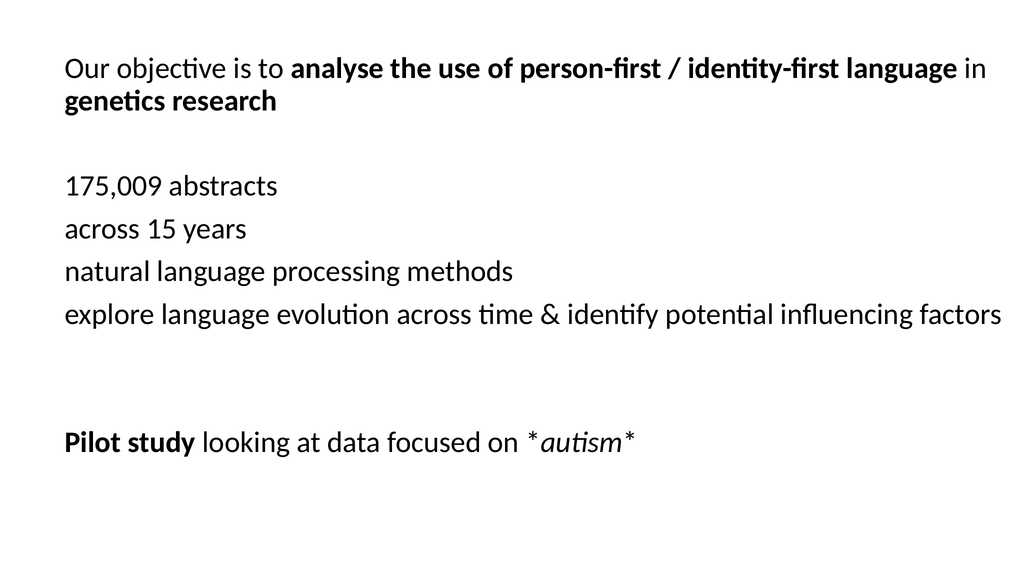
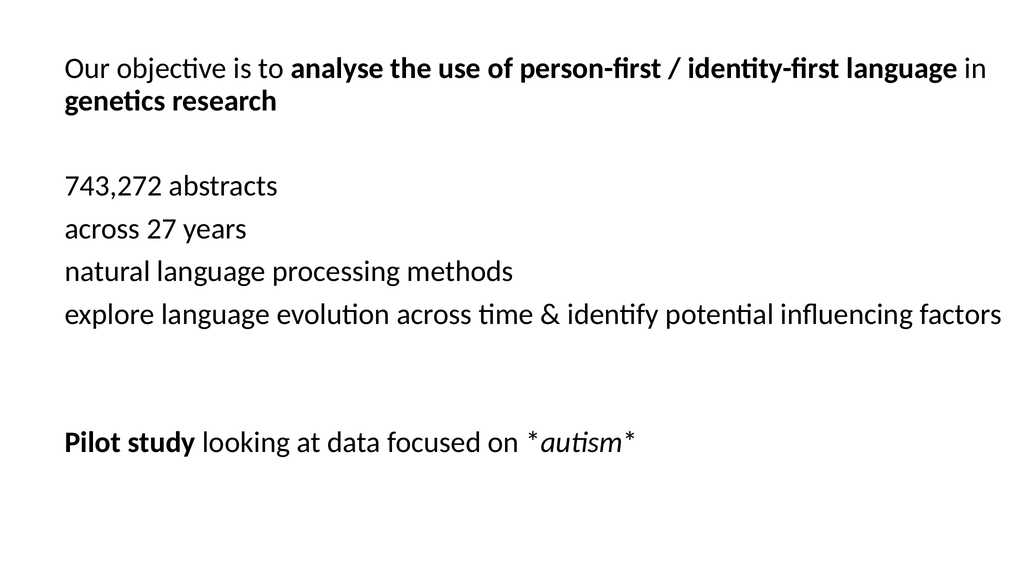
175,009: 175,009 -> 743,272 (113, 186)
15: 15 -> 27 (162, 229)
